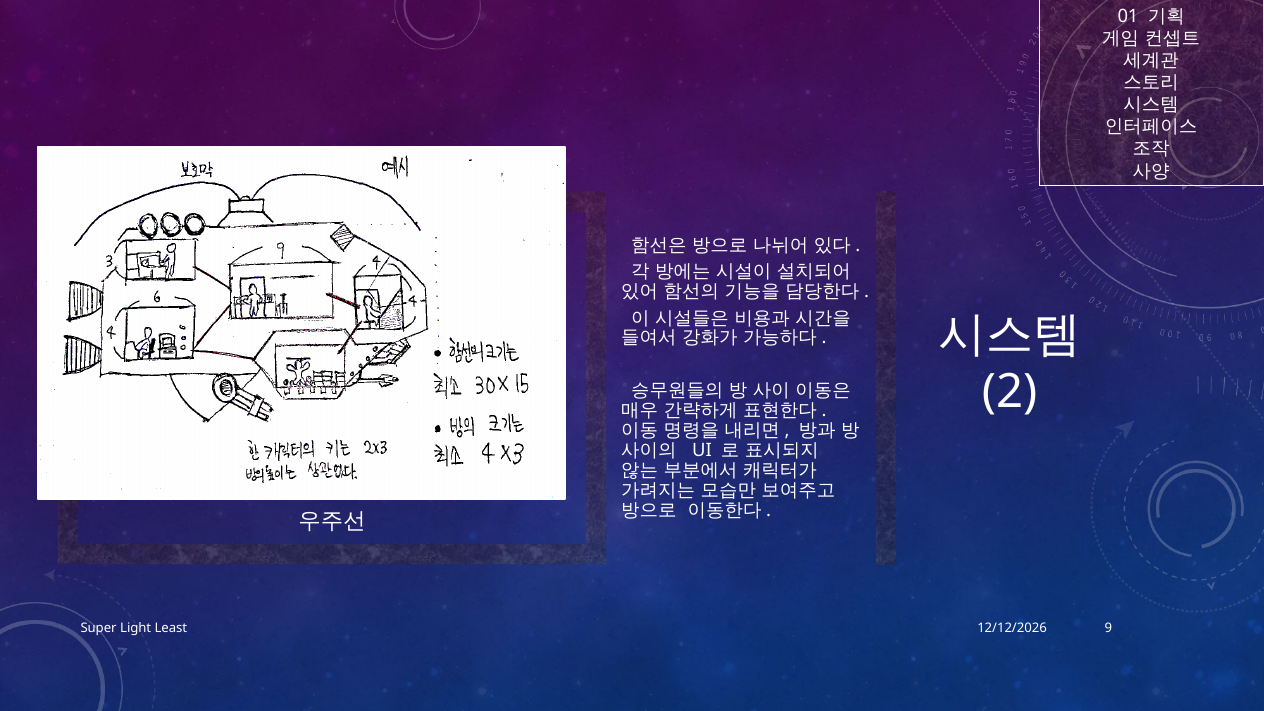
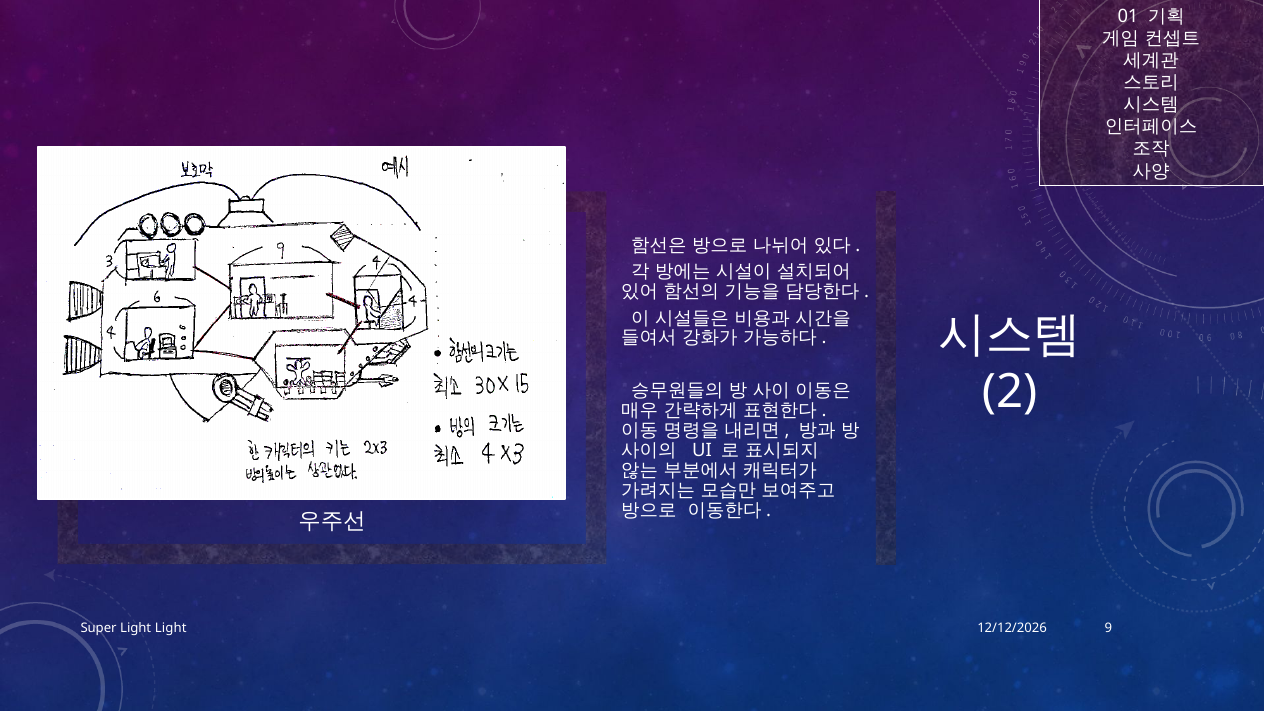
Light Least: Least -> Light (171, 628)
